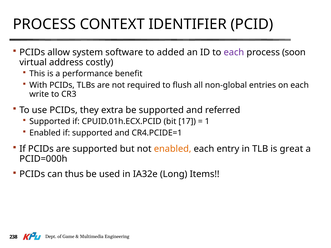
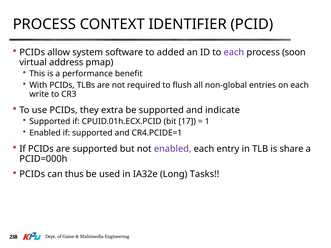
costly: costly -> pmap (100, 62)
referred: referred -> indicate (223, 110)
enabled colour: orange -> purple (173, 149)
great: great -> share (292, 149)
Items: Items -> Tasks (205, 174)
